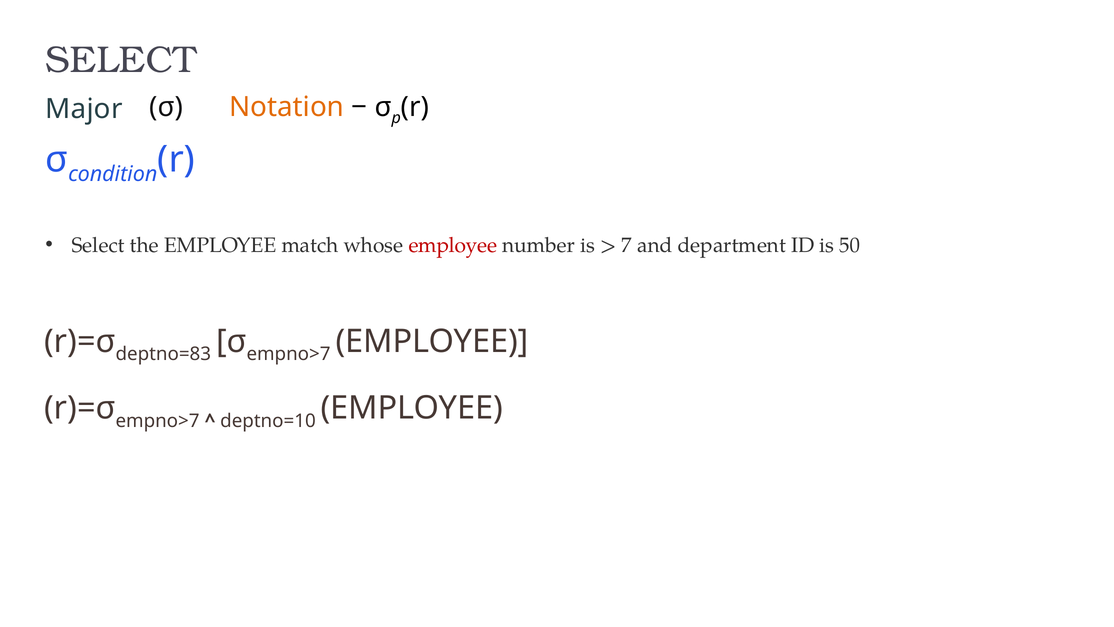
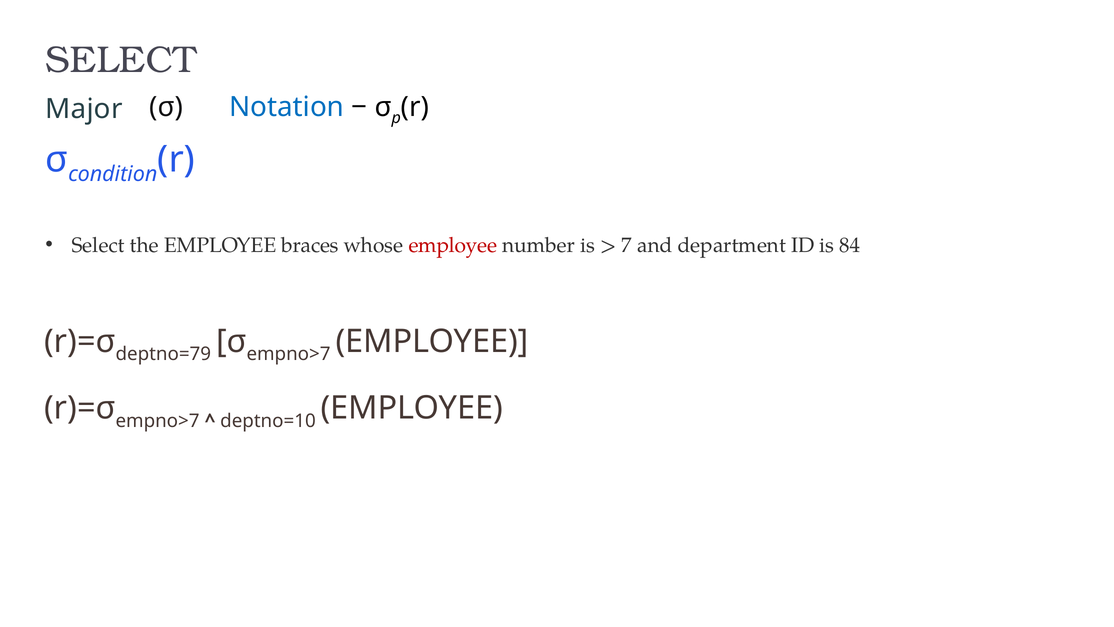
Notation colour: orange -> blue (287, 107)
match: match -> braces (310, 245)
50: 50 -> 84 (850, 245)
deptno=83: deptno=83 -> deptno=79 (163, 354)
